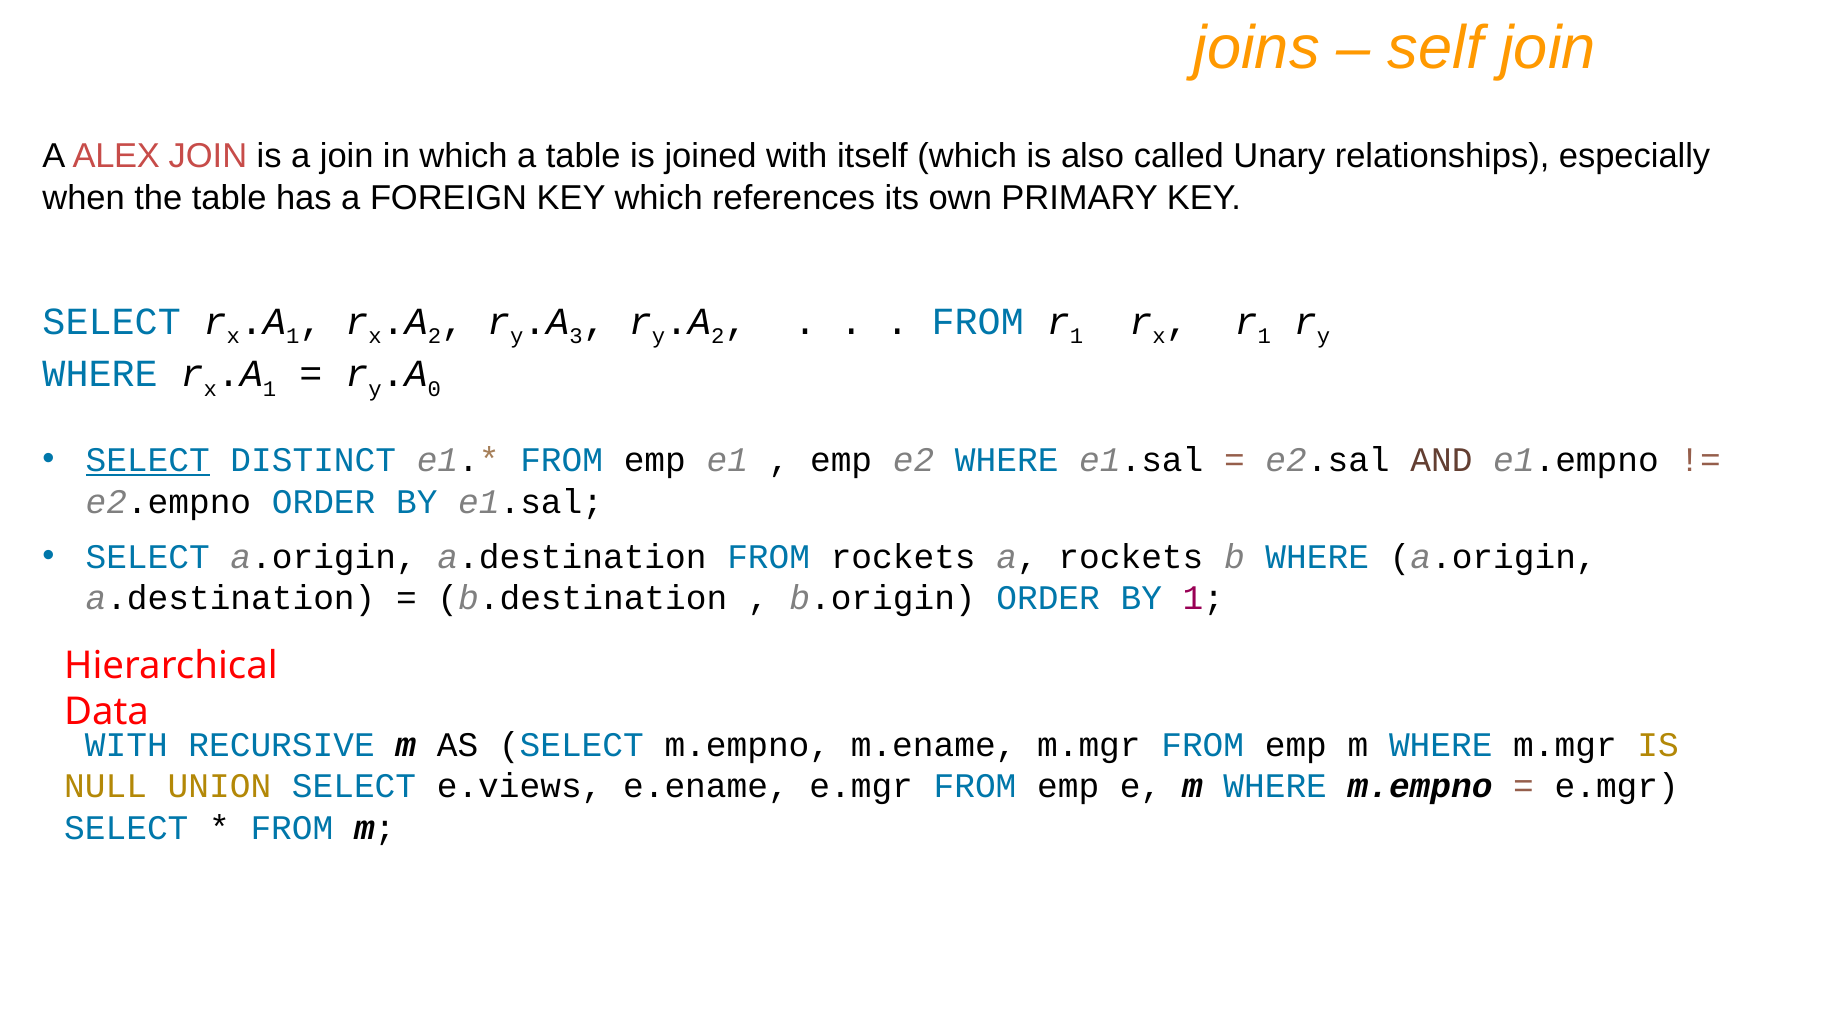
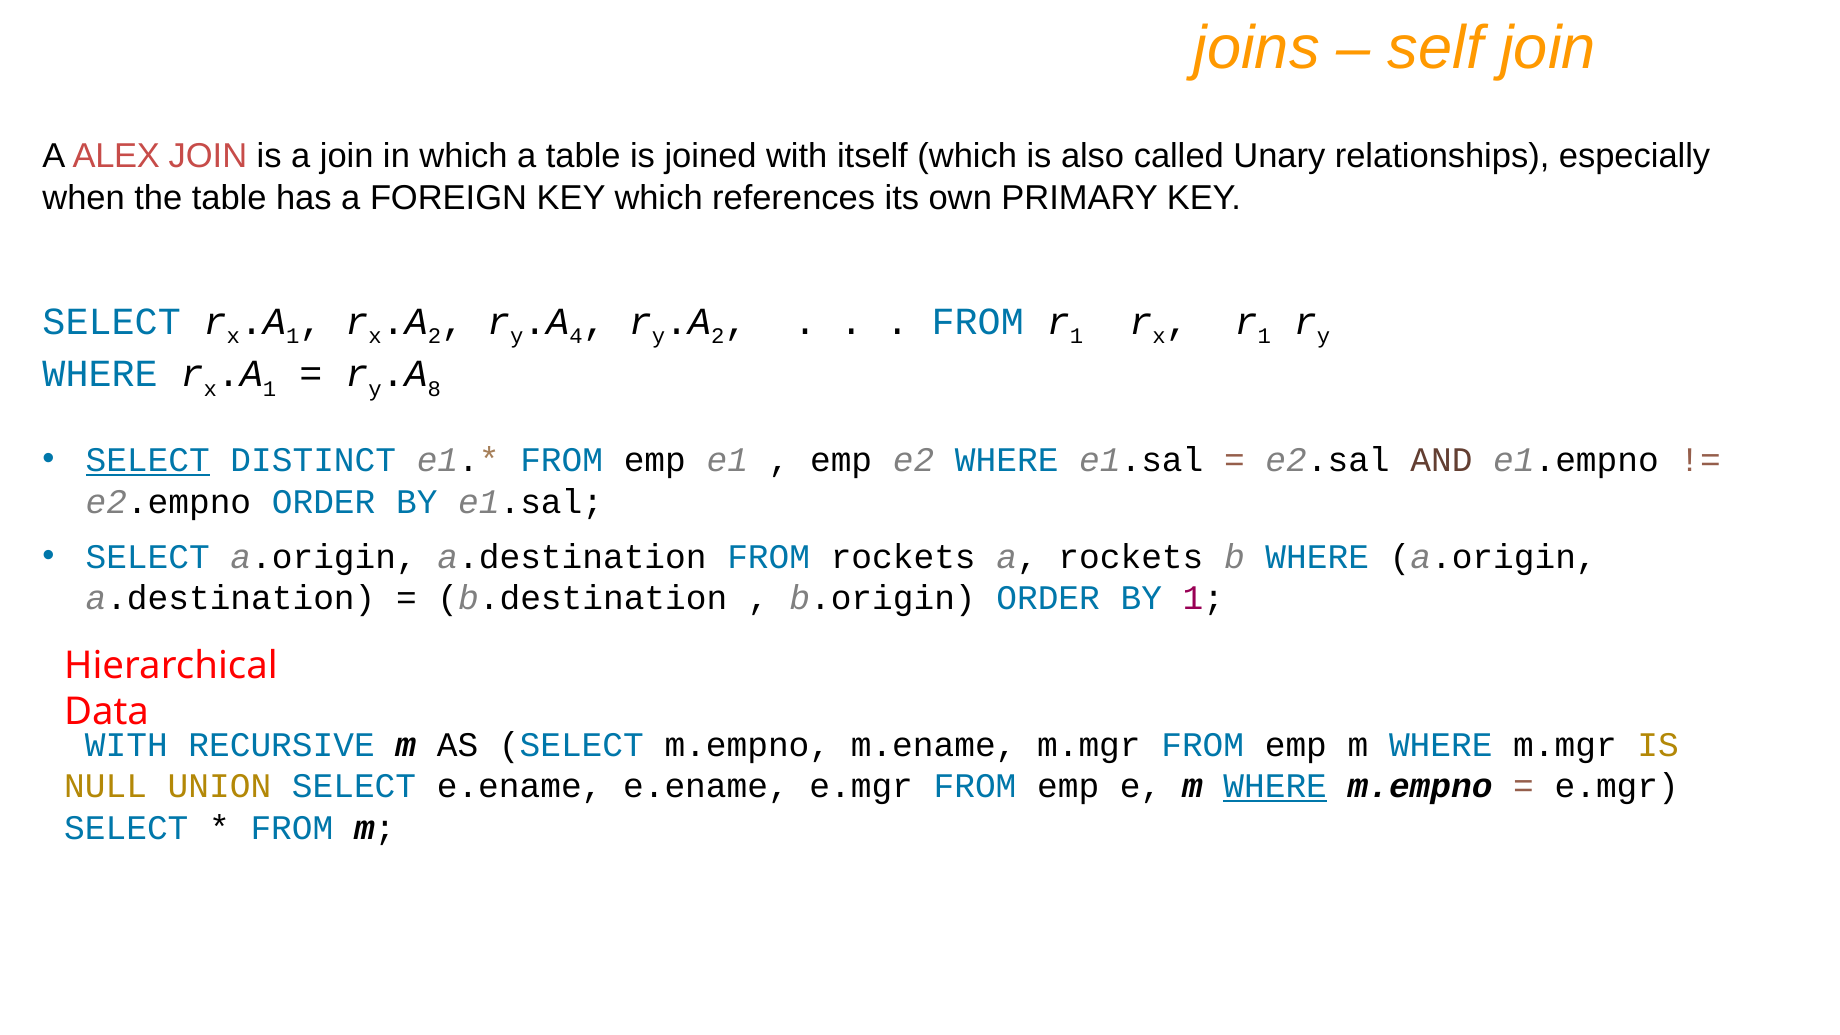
3: 3 -> 4 (576, 337)
0: 0 -> 8 (434, 389)
SELECT e.views: e.views -> e.ename (520, 786)
WHERE underline: none -> present (1275, 786)
